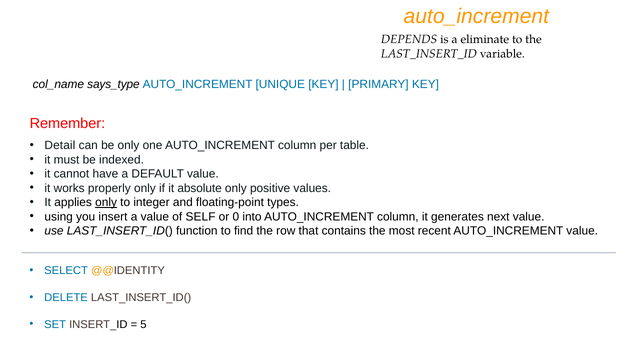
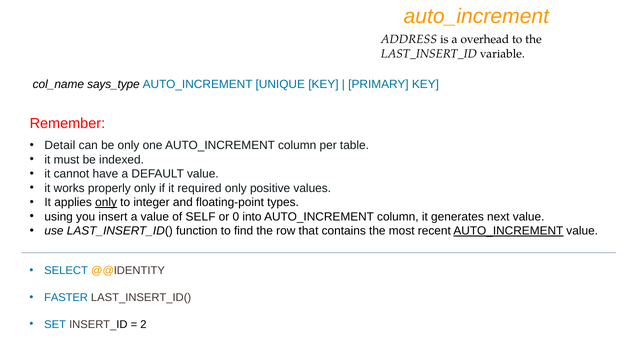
DEPENDS: DEPENDS -> ADDRESS (409, 39)
eliminate: eliminate -> overhead (485, 39)
absolute: absolute -> required (200, 188)
AUTO_INCREMENT underline: none -> present (508, 231)
DELETE: DELETE -> FASTER (66, 298)
5: 5 -> 2 (143, 324)
